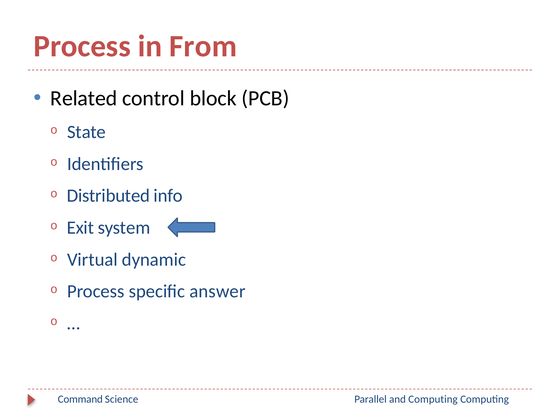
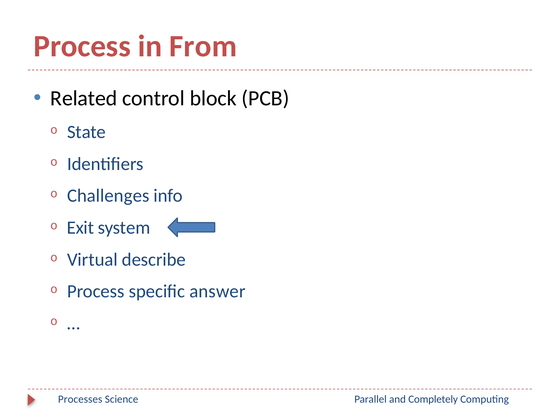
Distributed: Distributed -> Challenges (108, 196)
dynamic: dynamic -> describe (154, 260)
Command: Command -> Processes (80, 399)
and Computing: Computing -> Completely (433, 399)
